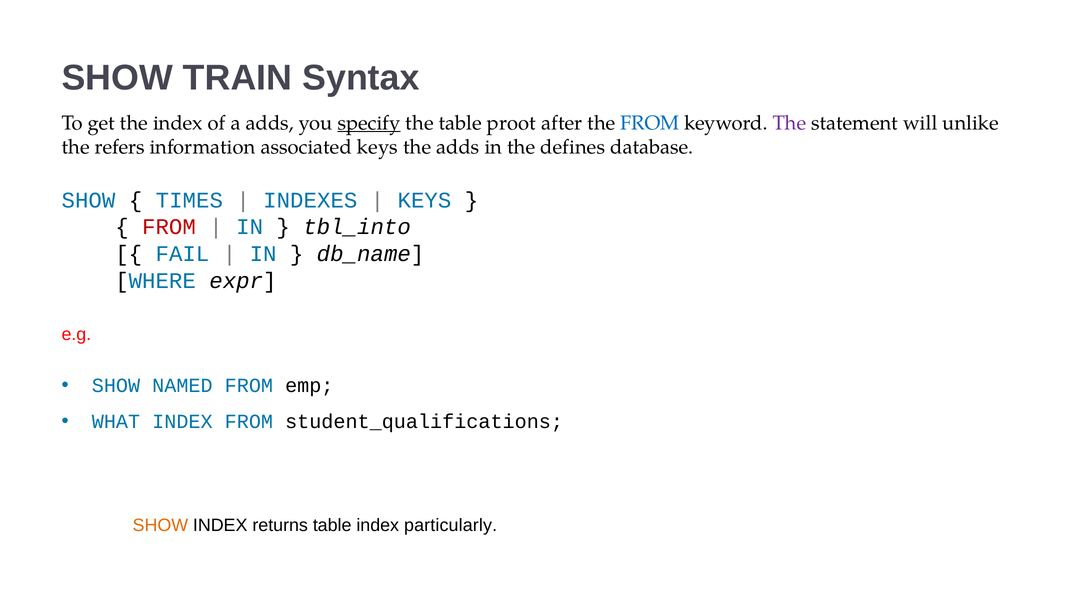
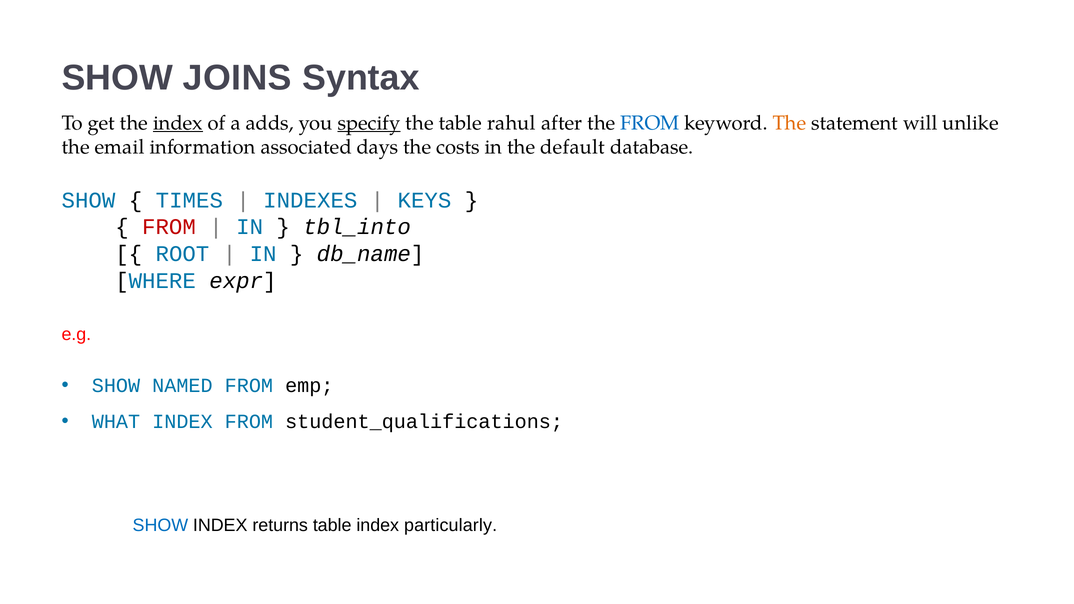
TRAIN: TRAIN -> JOINS (237, 78)
index underline: none -> present (178, 123)
proot: proot -> rahul (511, 123)
The colour: purple -> orange (789, 123)
refers: refers -> email (120, 147)
associated keys: keys -> days (378, 147)
the adds: adds -> costs (458, 147)
defines: defines -> default (573, 147)
FAIL: FAIL -> ROOT (182, 254)
SHOW colour: orange -> blue (160, 525)
